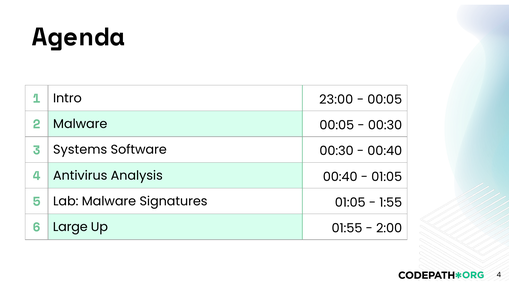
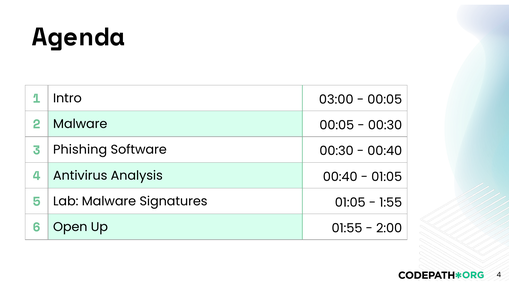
23:00: 23:00 -> 03:00 (336, 100)
Systems: Systems -> Phishing (80, 150)
Large: Large -> Open (70, 227)
